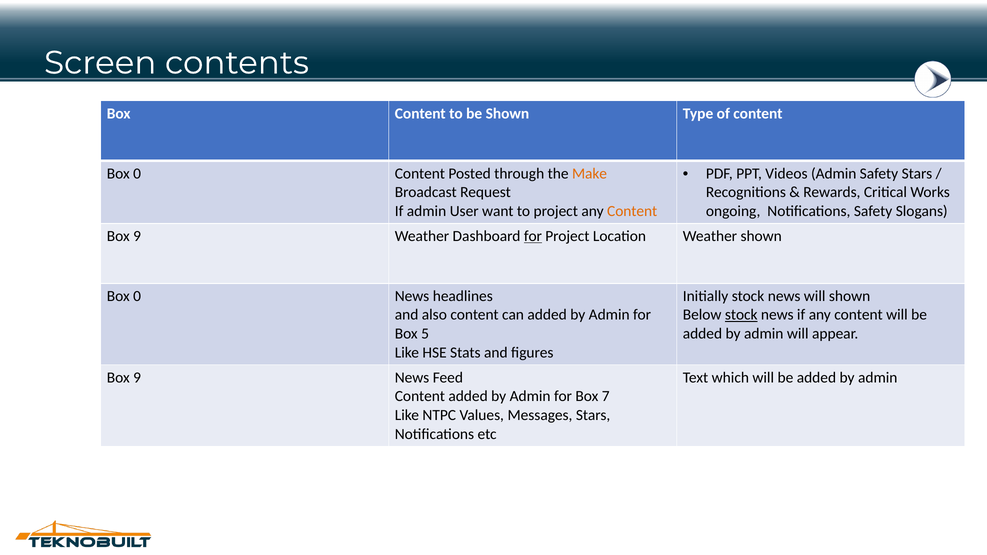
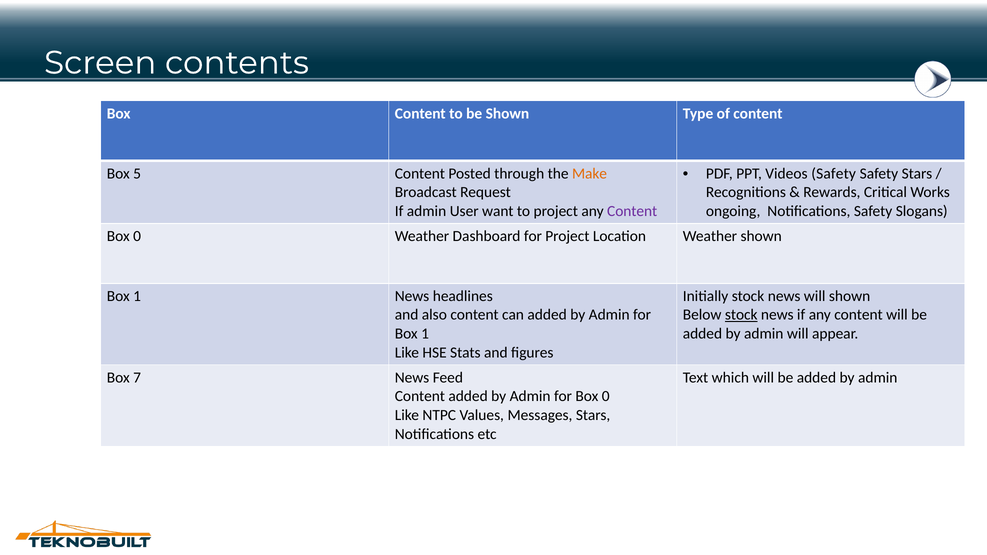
Videos Admin: Admin -> Safety (834, 174)
0: 0 -> 5 (137, 174)
Content colour: orange -> purple (632, 211)
9: 9 -> 0 (137, 236)
for underline: present -> none (533, 236)
0: 0 -> 1 (137, 296)
5: 5 -> 1 (425, 334)
9: 9 -> 7 (137, 378)
for Box 7: 7 -> 0 (606, 396)
